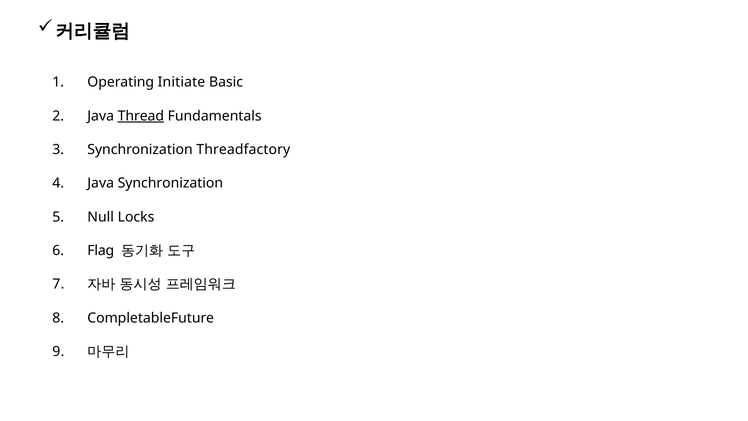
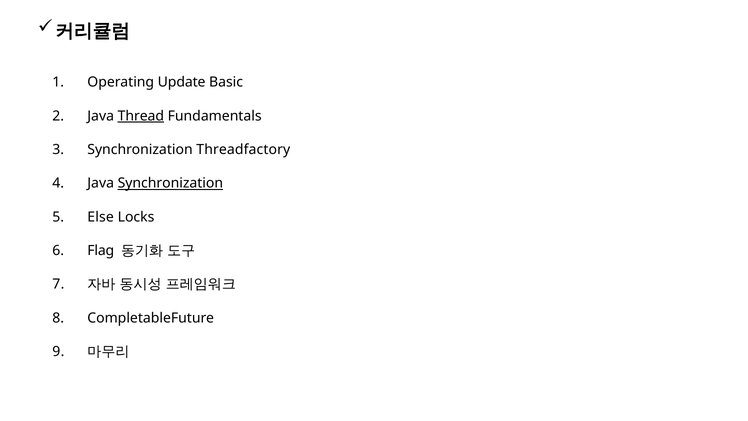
Initiate: Initiate -> Update (182, 82)
Synchronization underline: none -> present (170, 183)
Null: Null -> Else (101, 217)
